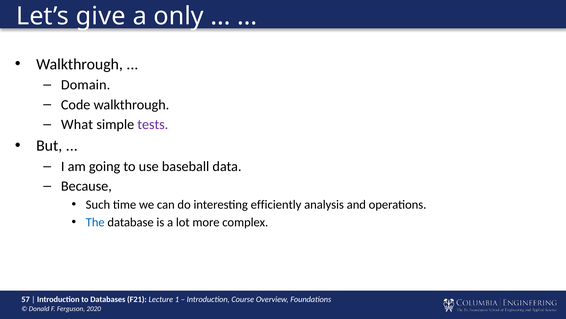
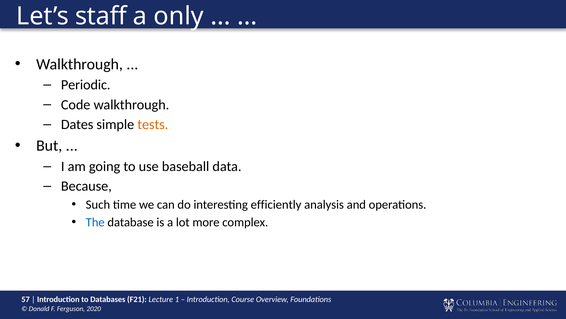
give: give -> staff (101, 16)
Domain: Domain -> Periodic (86, 85)
What: What -> Dates (77, 124)
tests colour: purple -> orange (153, 124)
